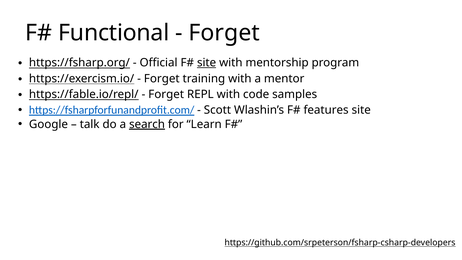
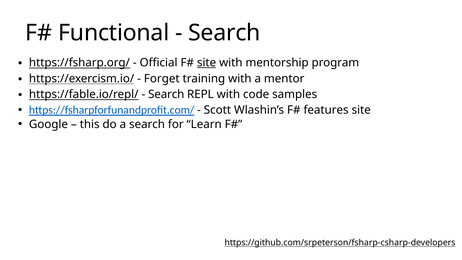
Forget: Forget -> Search (224, 33)
Forget: Forget -> Search (166, 94)
talk: talk -> this (90, 124)
search underline: present -> none (147, 124)
